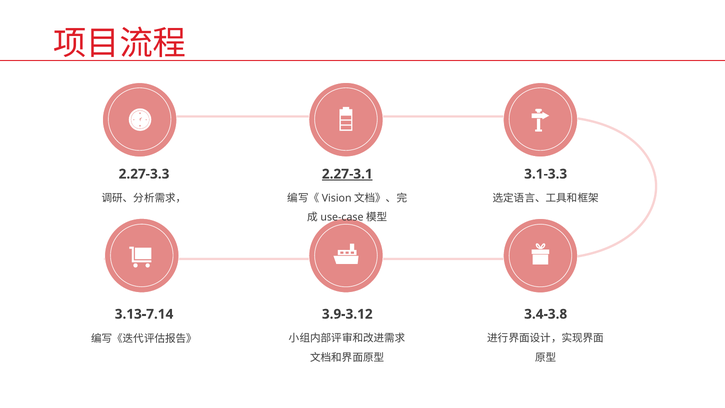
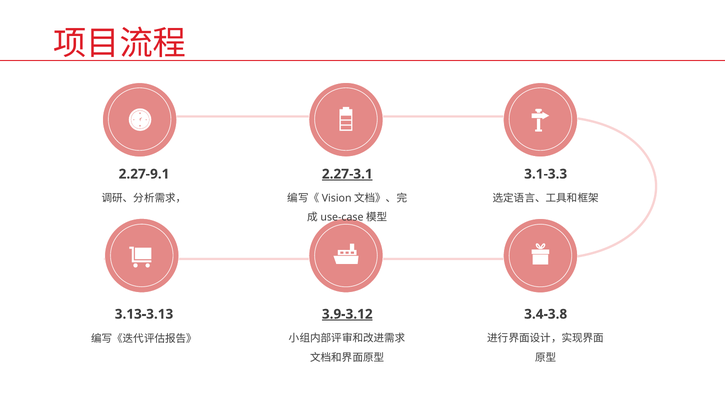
2.27-3.3: 2.27-3.3 -> 2.27-9.1 (144, 174)
3.13-7.14: 3.13-7.14 -> 3.13-3.13 (144, 314)
3.9-3.12 underline: none -> present (347, 314)
